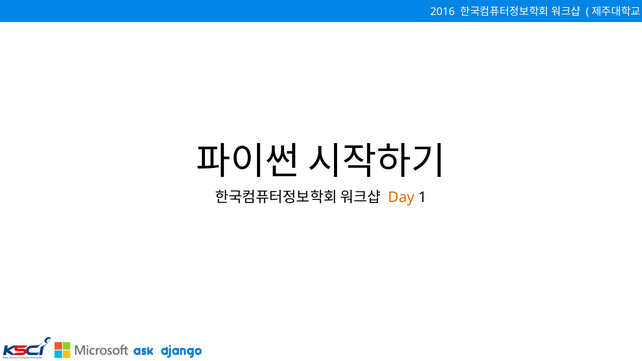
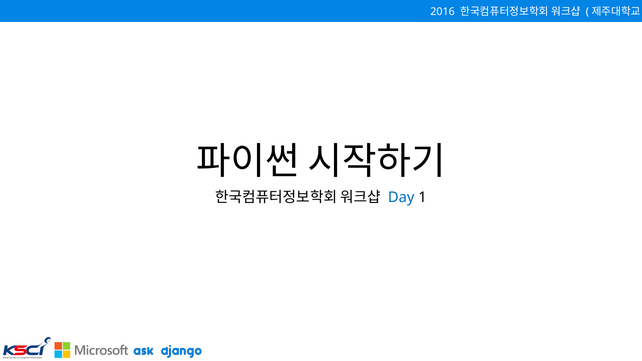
Day colour: orange -> blue (401, 197)
